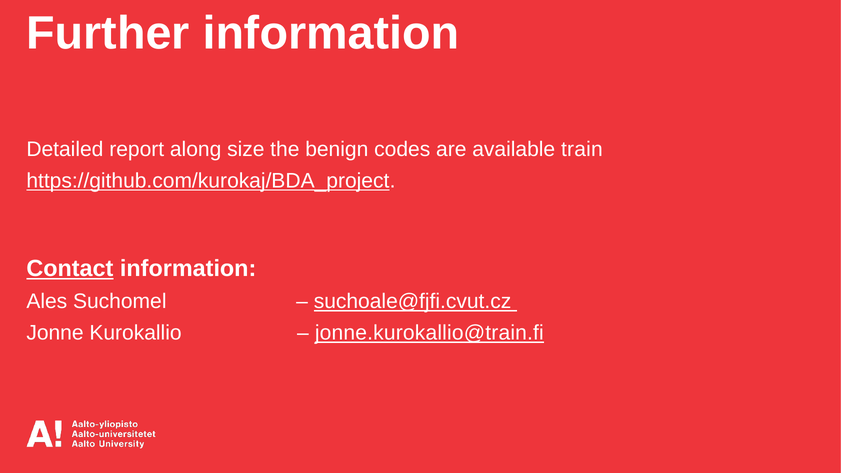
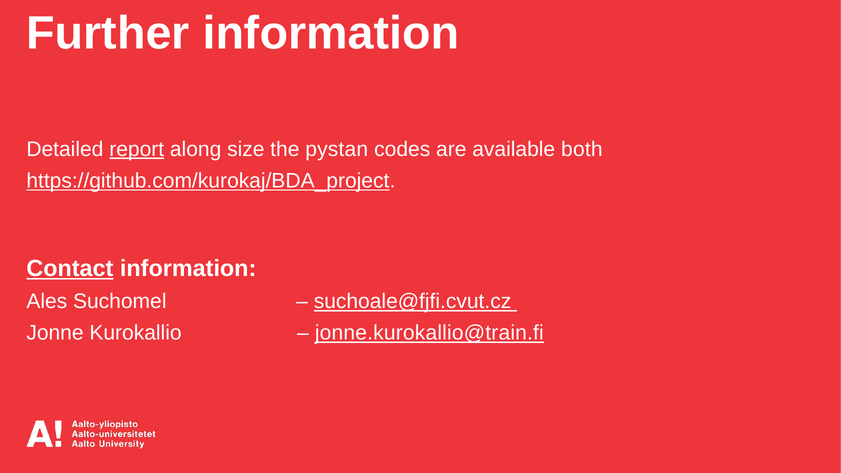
report underline: none -> present (137, 149)
benign: benign -> pystan (337, 149)
train: train -> both (582, 149)
